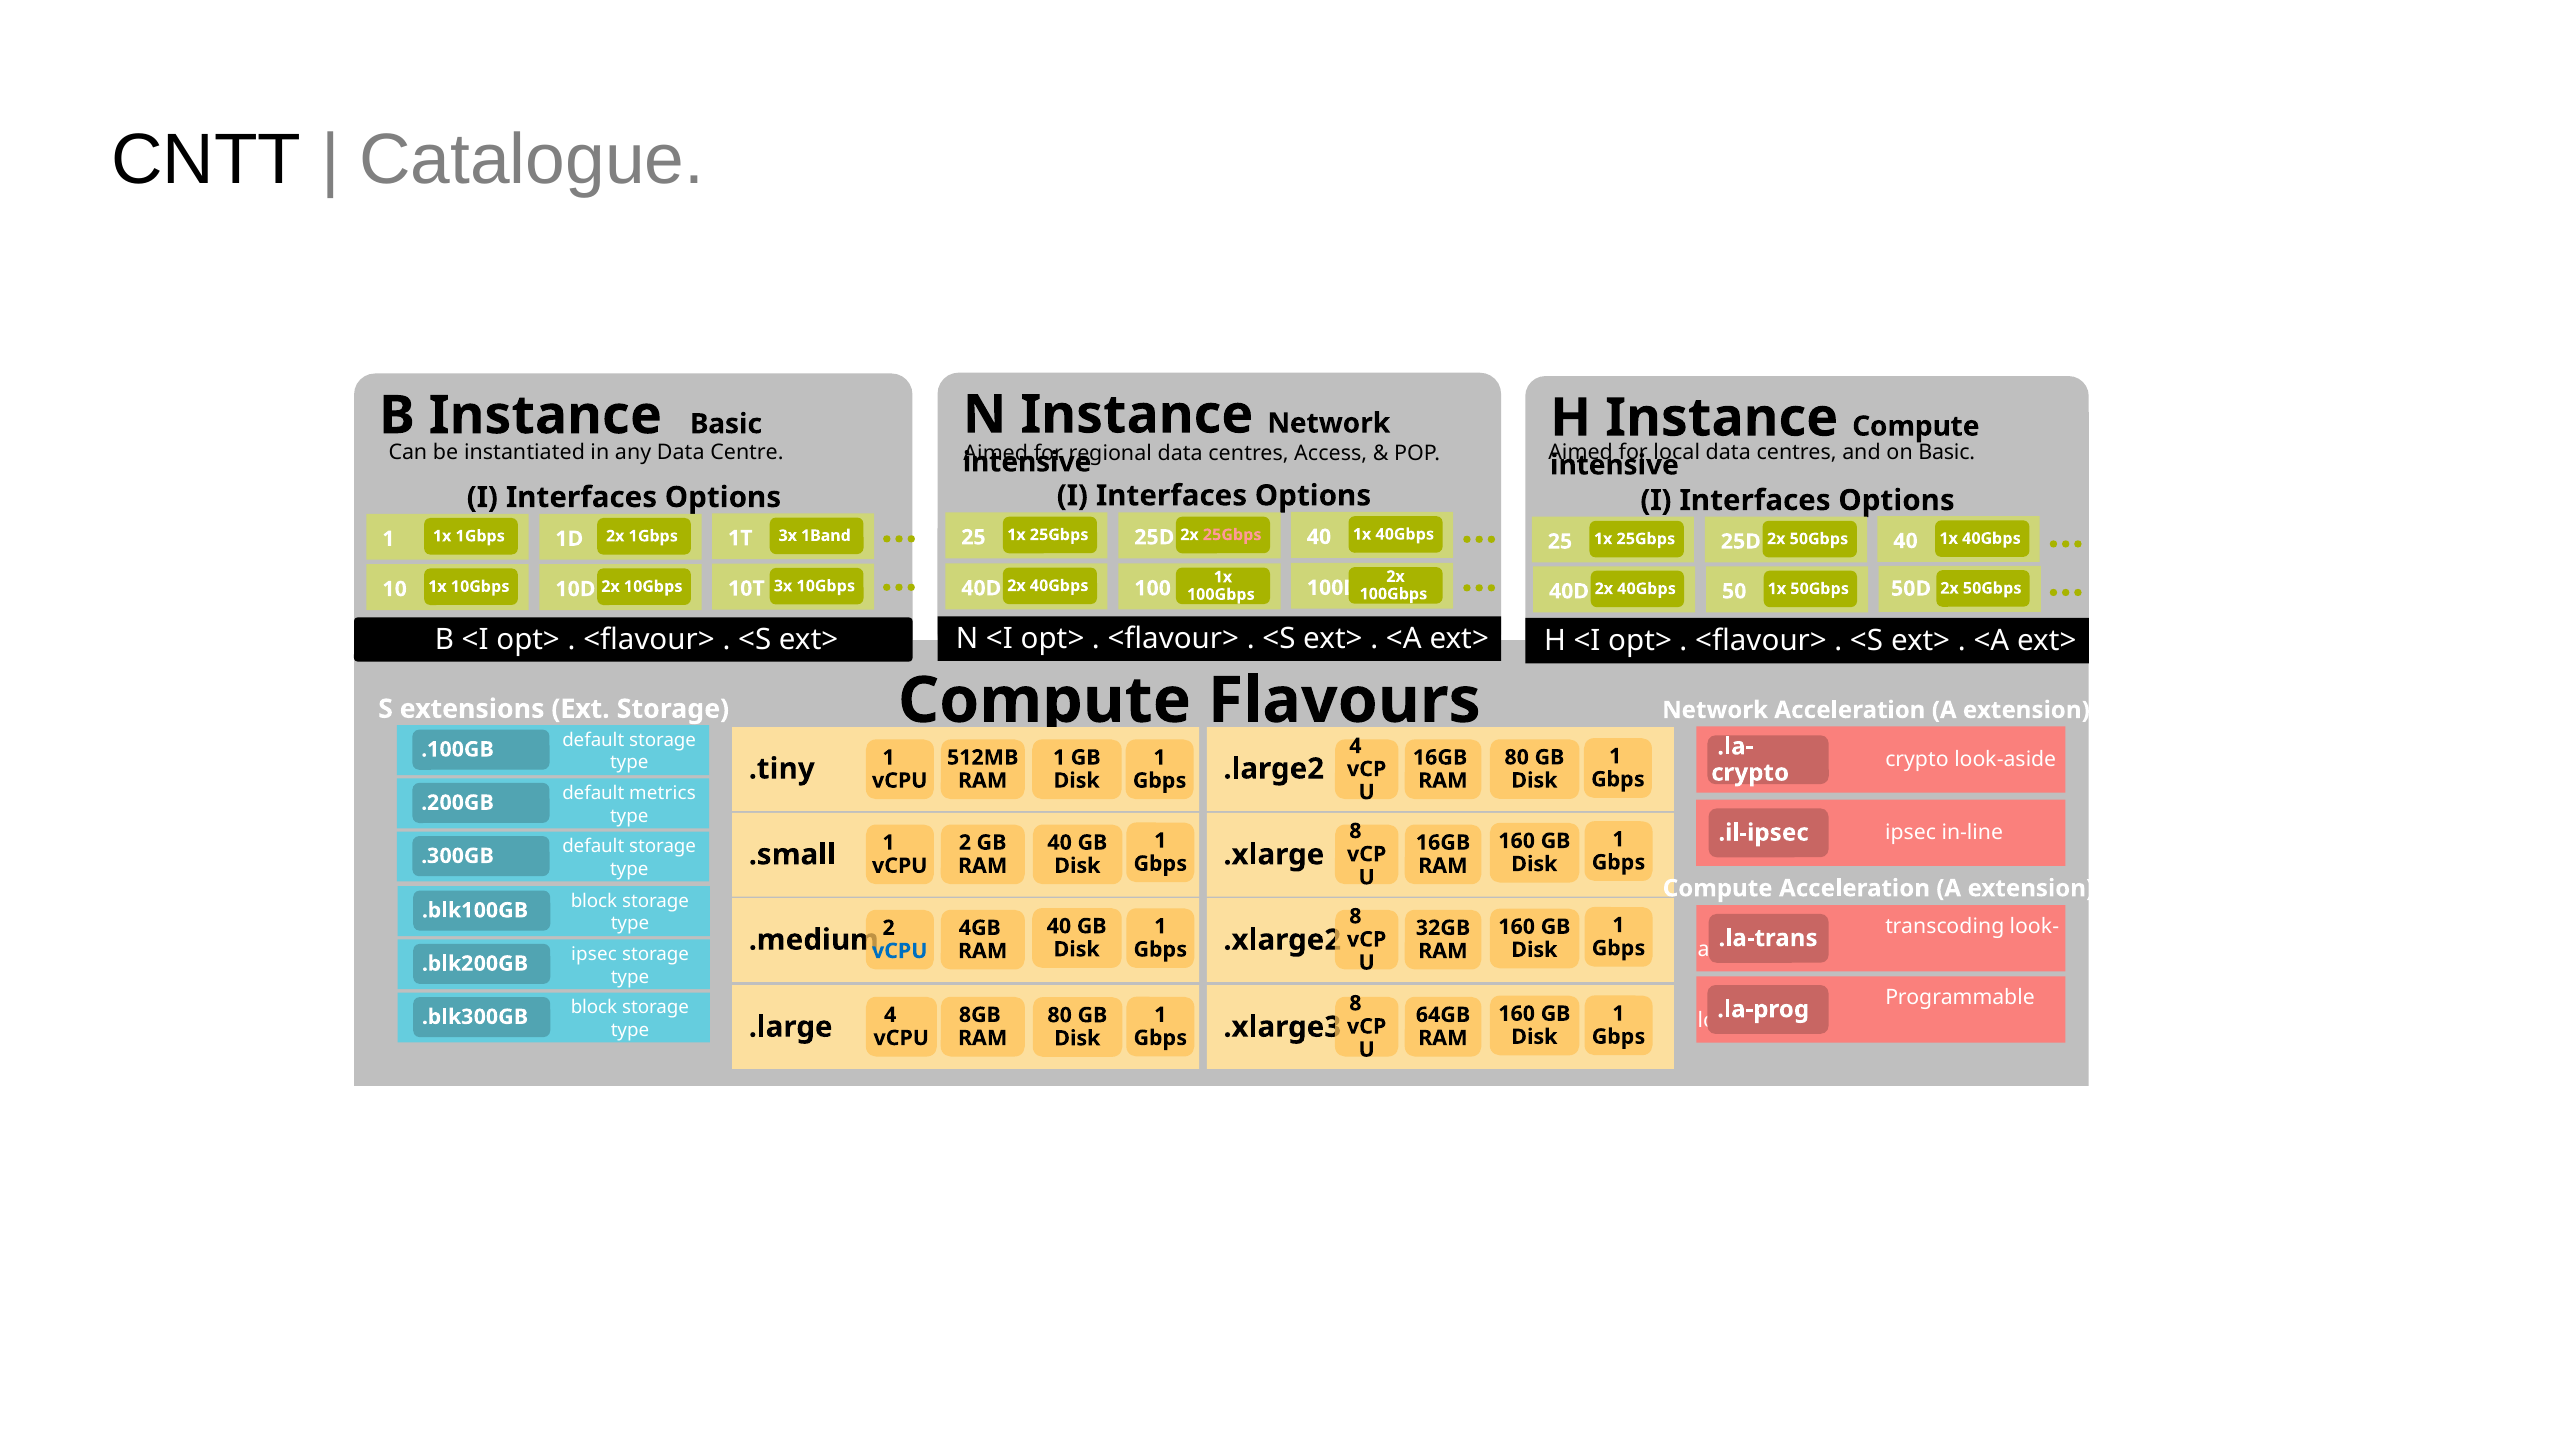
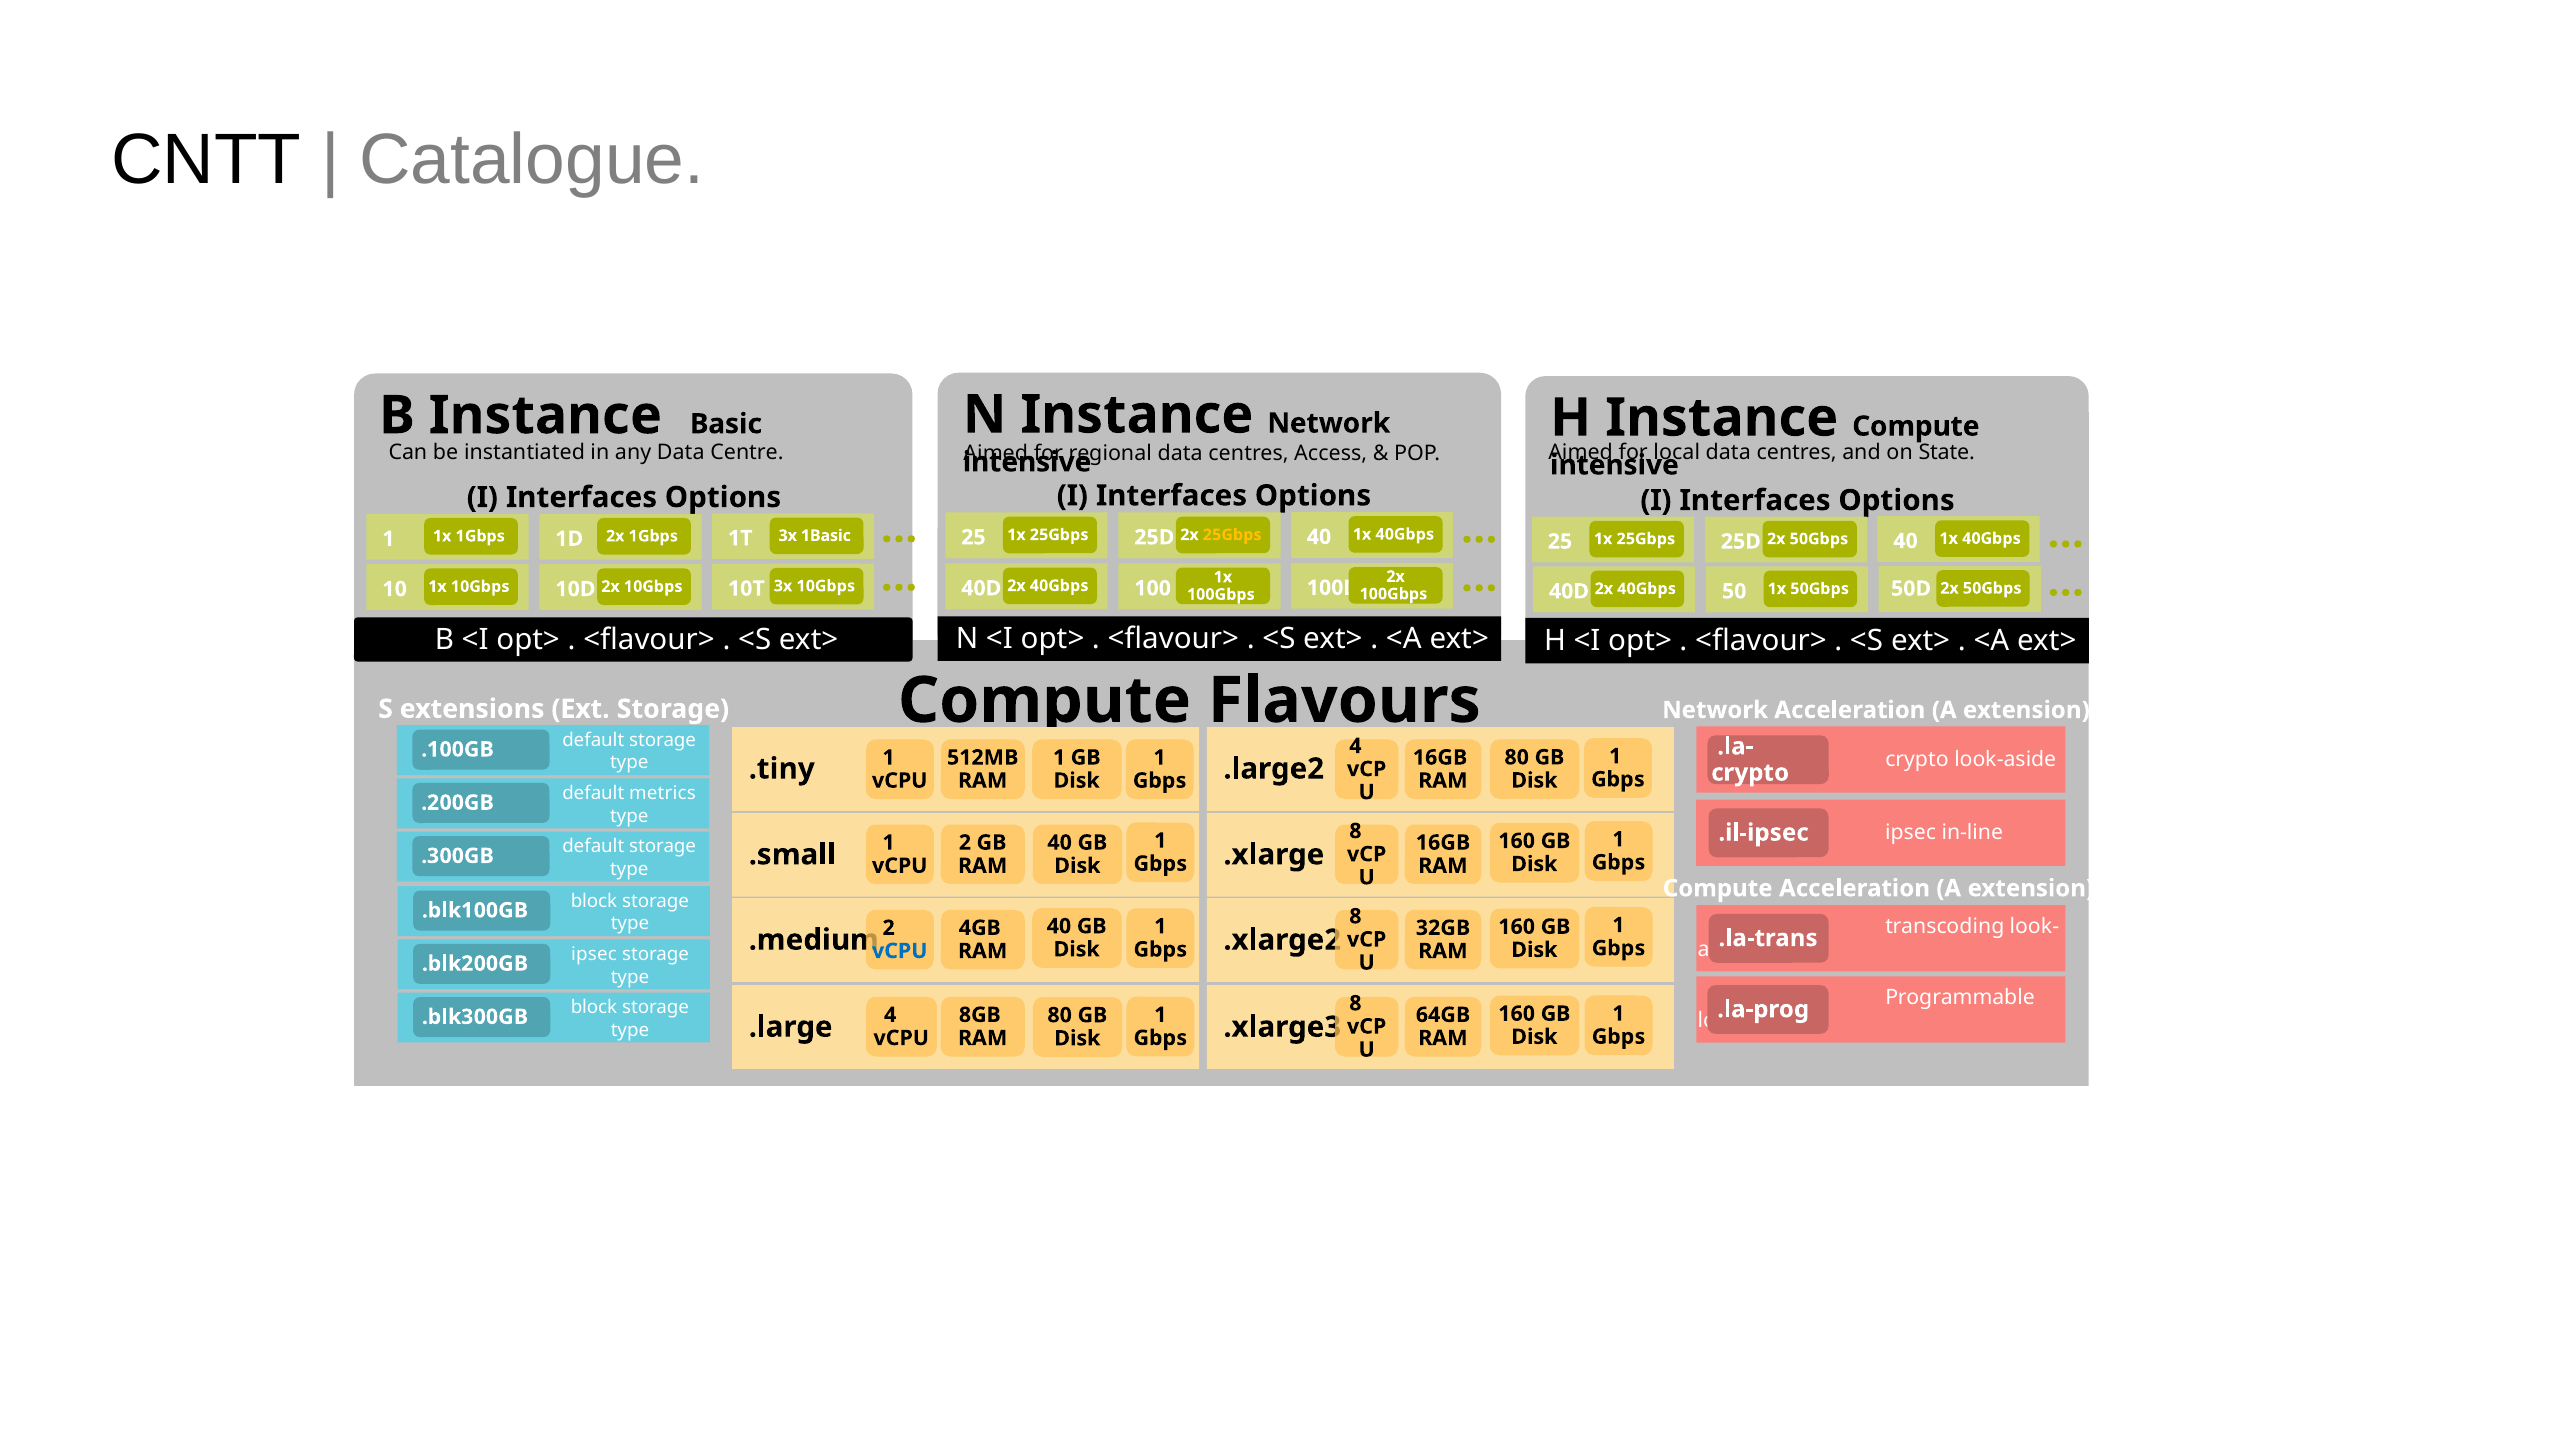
on Basic: Basic -> State (1947, 452)
25Gbps colour: pink -> yellow (1232, 535)
1Band: 1Band -> 1Basic (826, 536)
